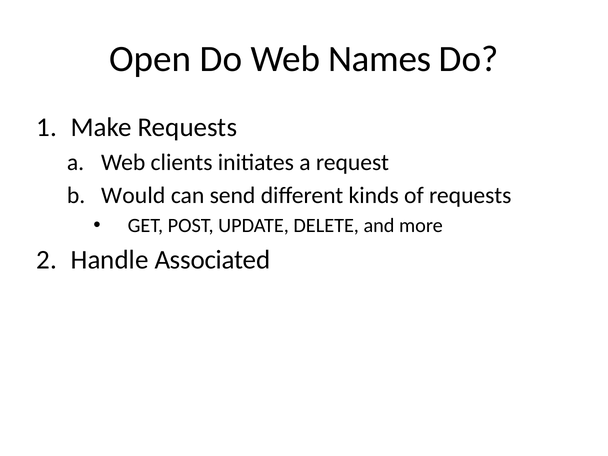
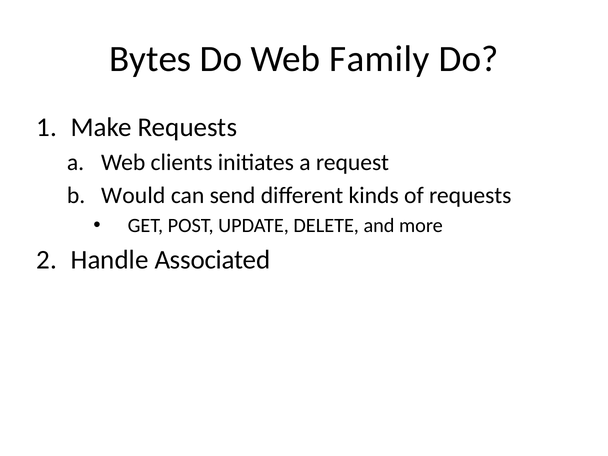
Open: Open -> Bytes (150, 59)
Names: Names -> Family (379, 59)
